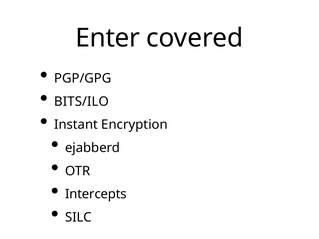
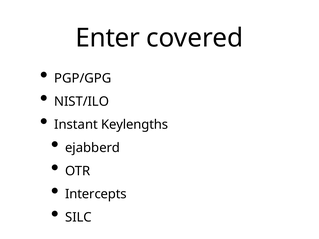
BITS/ILO: BITS/ILO -> NIST/ILO (82, 102)
Encryption: Encryption -> Keylengths (135, 125)
